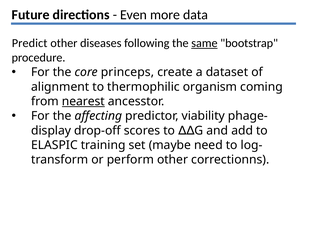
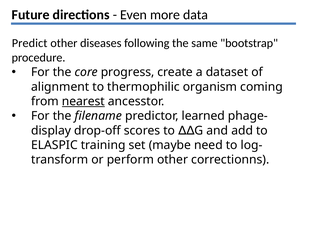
same underline: present -> none (204, 43)
princeps: princeps -> progress (128, 72)
affecting: affecting -> filename (98, 116)
viability: viability -> learned (203, 116)
